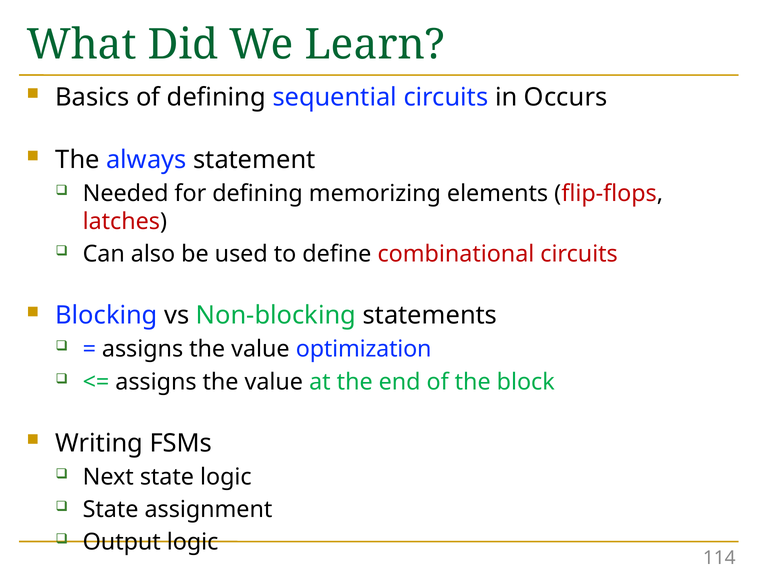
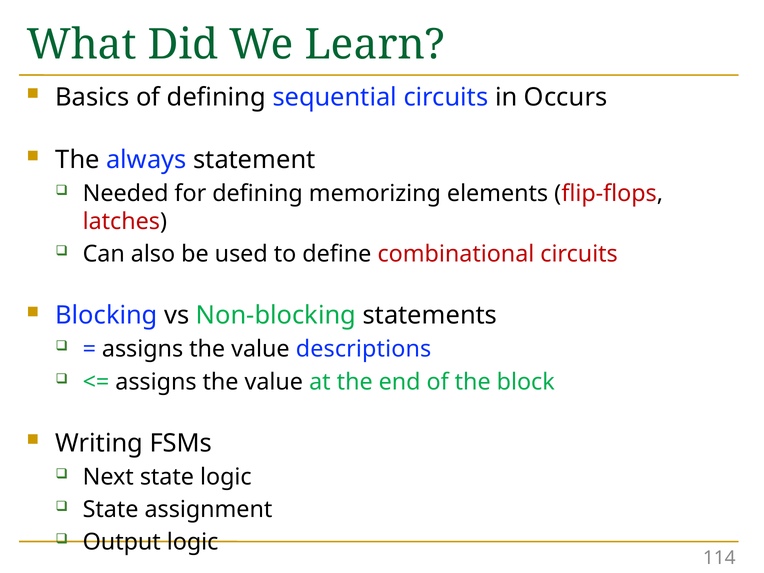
optimization: optimization -> descriptions (364, 349)
